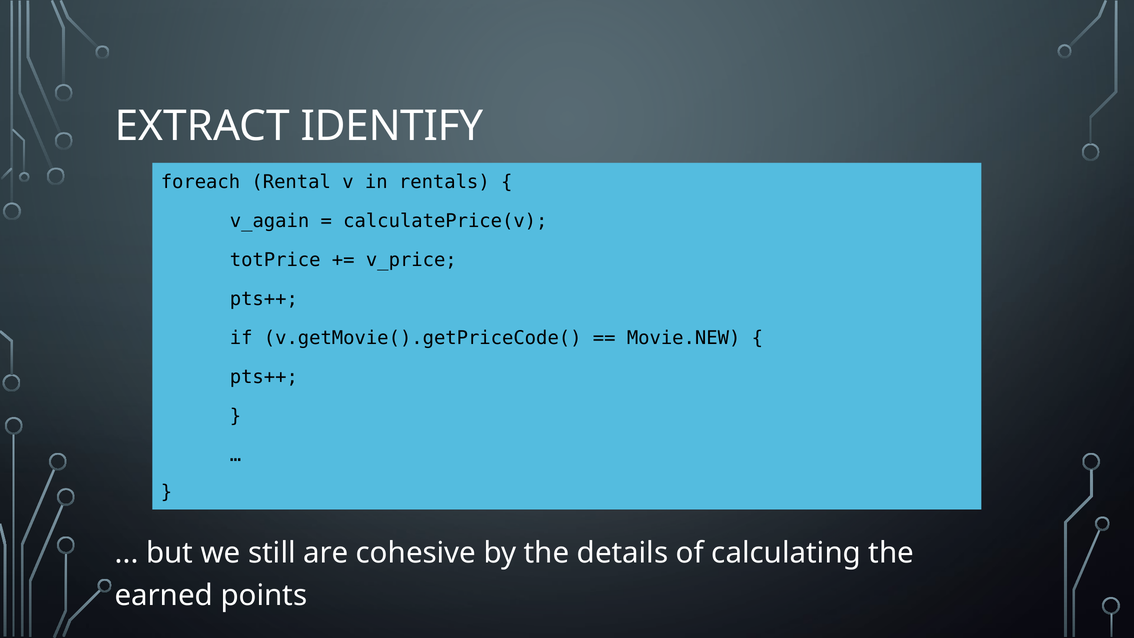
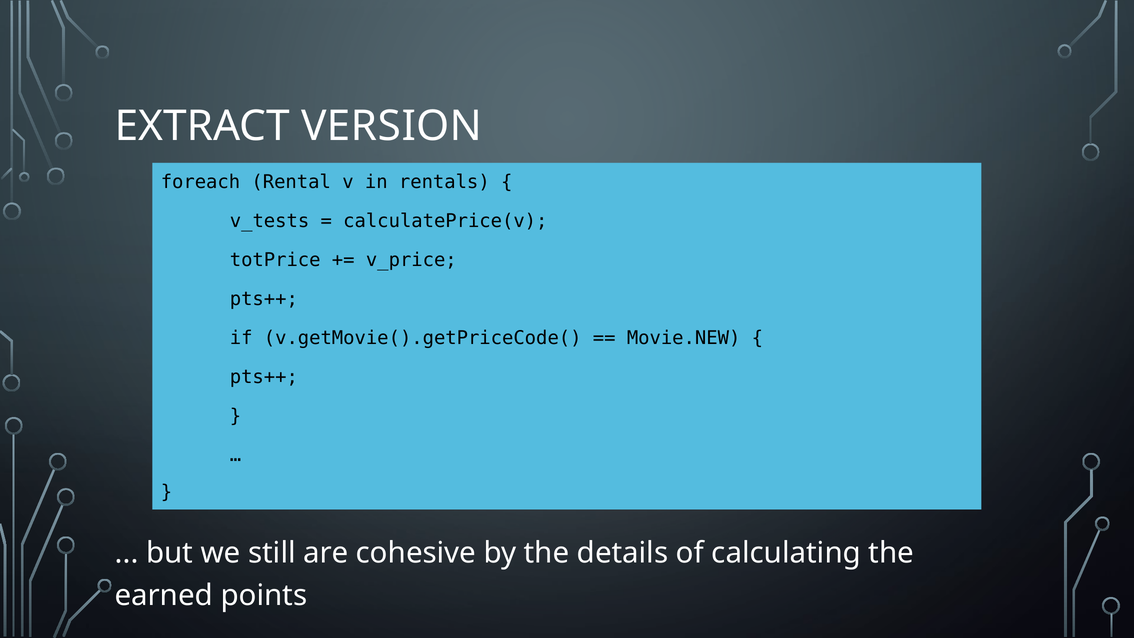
IDENTIFY: IDENTIFY -> VERSION (392, 126)
v_again: v_again -> v_tests (270, 221)
